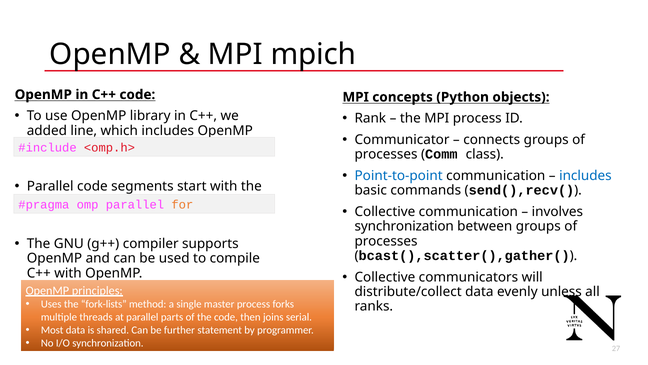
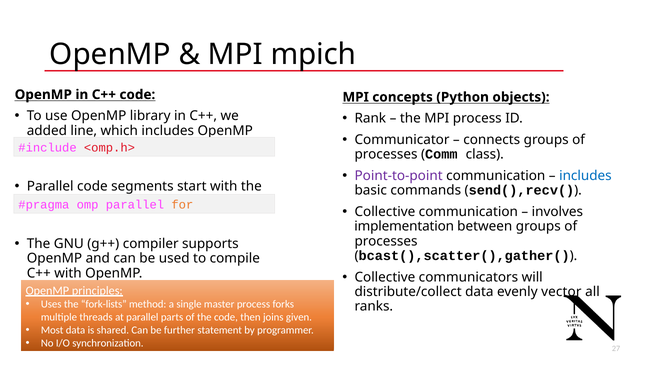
Point-to-point colour: blue -> purple (399, 176)
synchronization: synchronization -> implementation (404, 226)
unless: unless -> vector (561, 291)
serial: serial -> given (299, 317)
